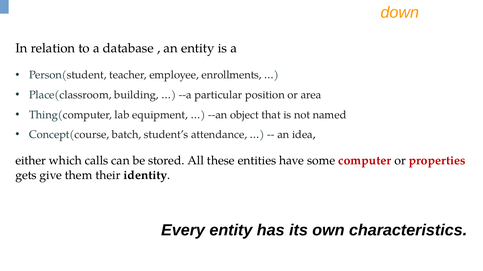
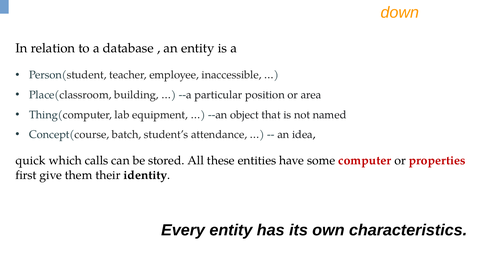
enrollments: enrollments -> inaccessible (232, 75)
either: either -> quick (31, 161)
gets: gets -> first (26, 175)
